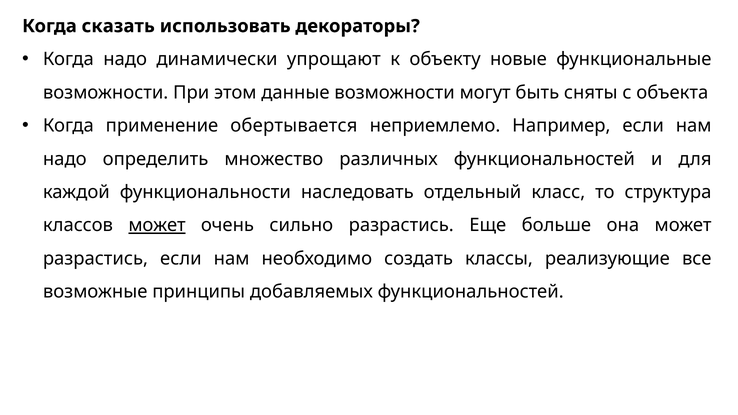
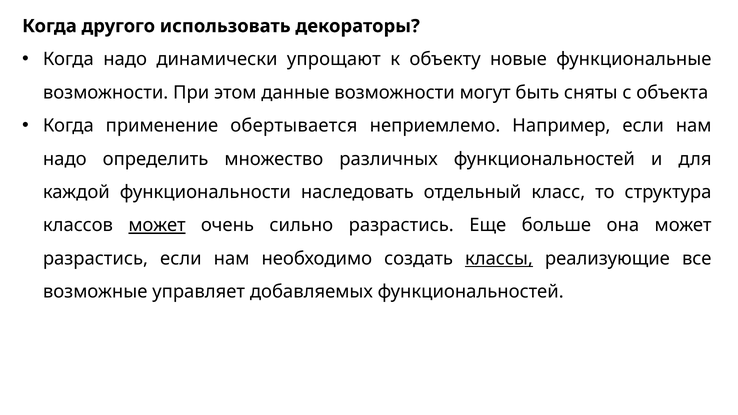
сказать: сказать -> другого (118, 26)
классы underline: none -> present (499, 259)
принципы: принципы -> управляет (199, 292)
